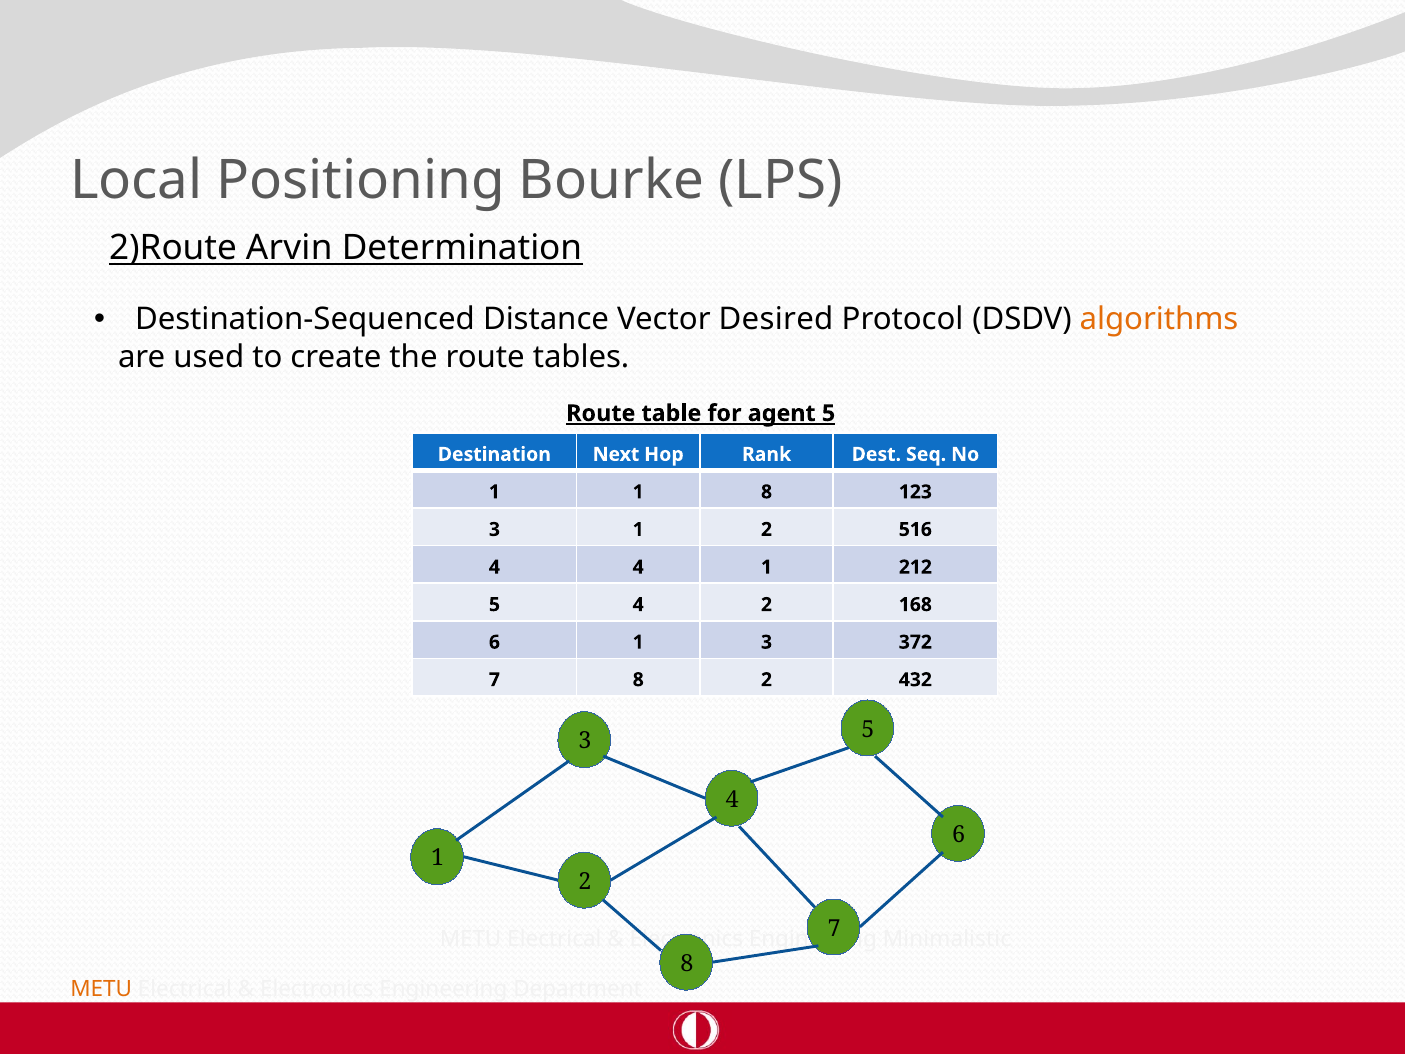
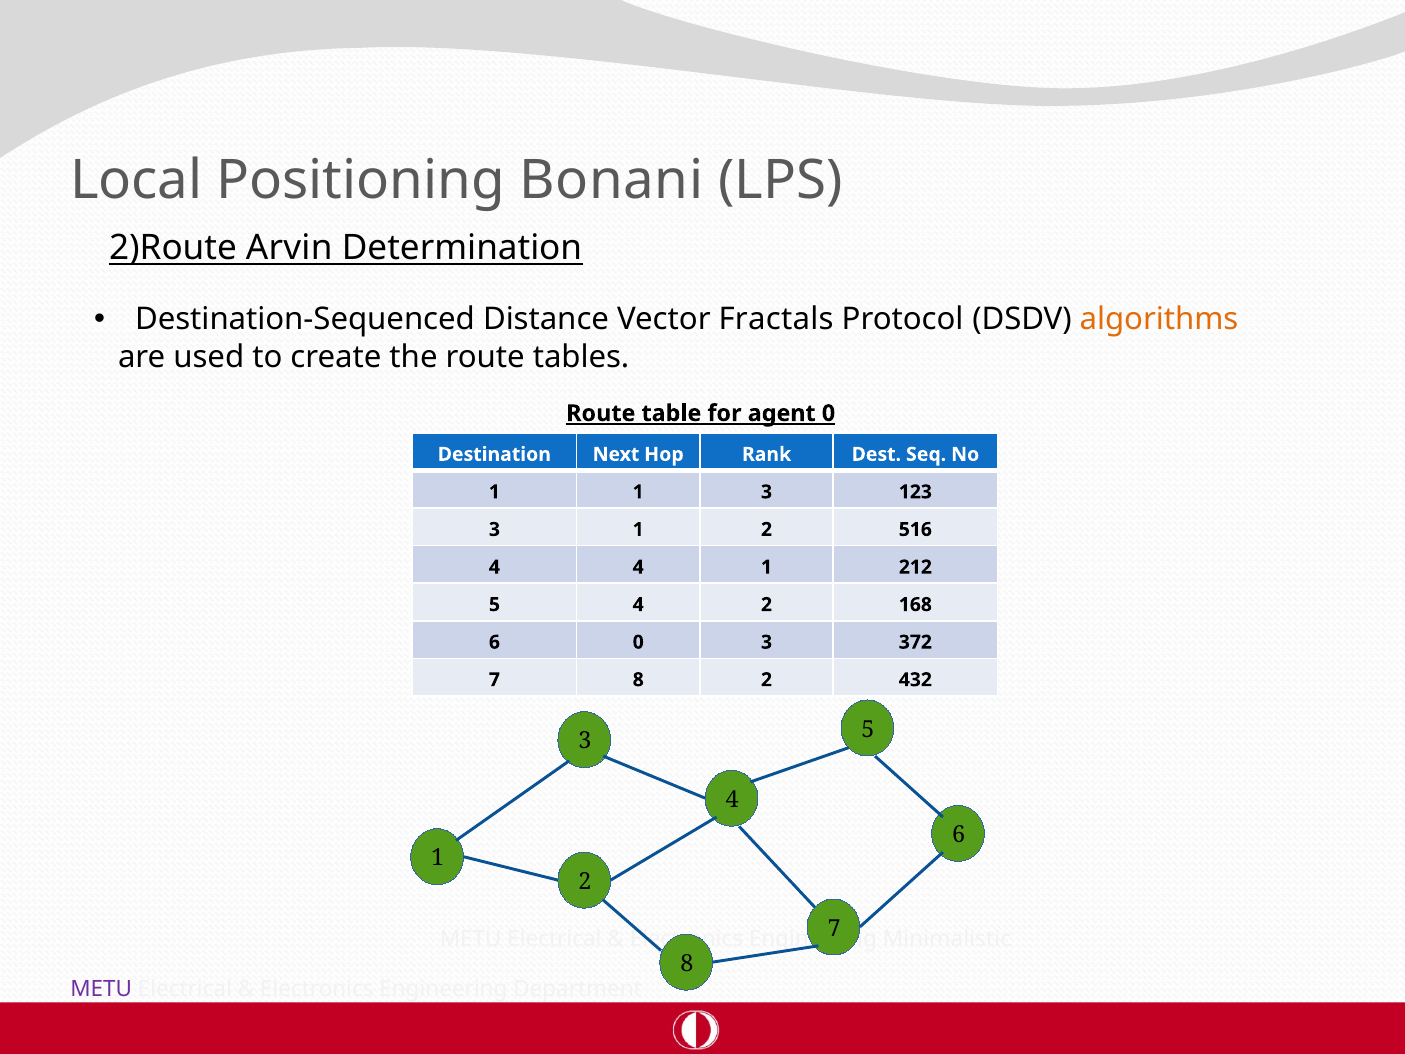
Bourke: Bourke -> Bonani (611, 180)
Desired: Desired -> Fractals (776, 320)
agent 5: 5 -> 0 (829, 413)
1 8: 8 -> 3 (767, 492)
6 1: 1 -> 0 (638, 642)
METU colour: orange -> purple (101, 989)
